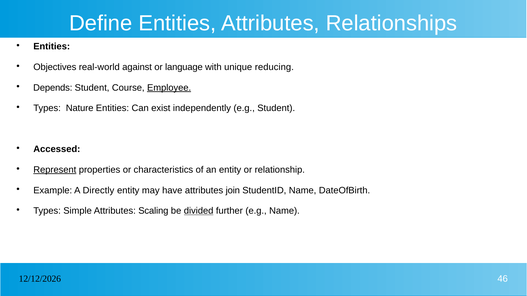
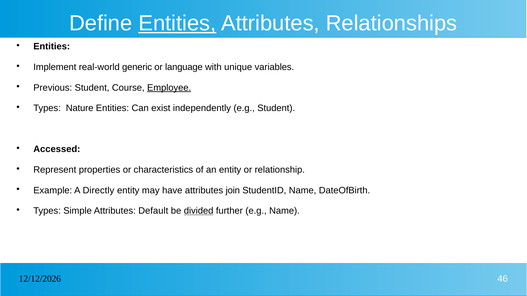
Entities underline: none -> present (177, 23)
Objectives: Objectives -> Implement (55, 67)
against: against -> generic (137, 67)
reducing: reducing -> variables (274, 67)
Depends: Depends -> Previous (53, 88)
Represent underline: present -> none (55, 170)
Scaling: Scaling -> Default (153, 211)
